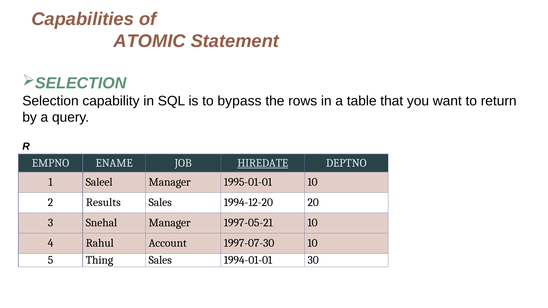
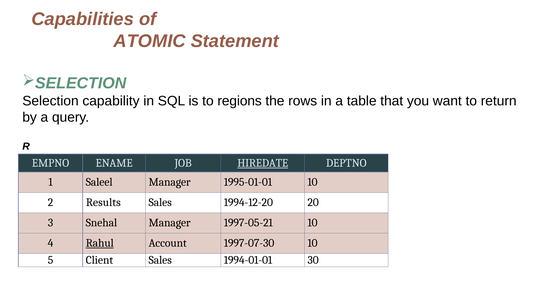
bypass: bypass -> regions (240, 101)
Rahul underline: none -> present (100, 243)
Thing: Thing -> Client (99, 260)
